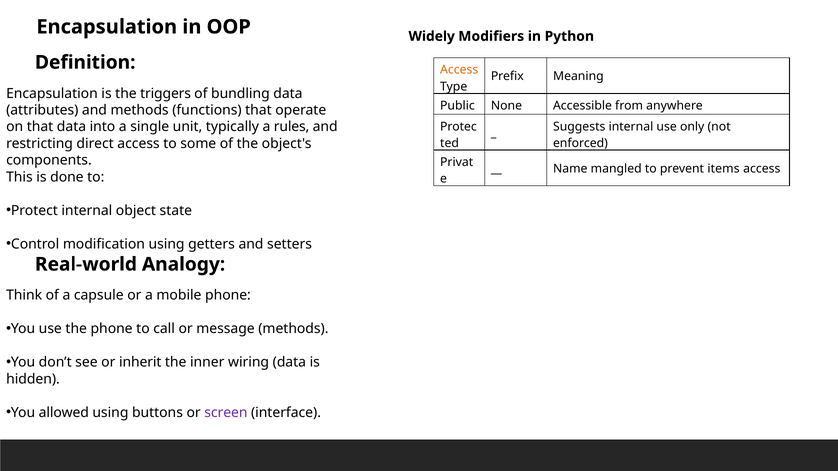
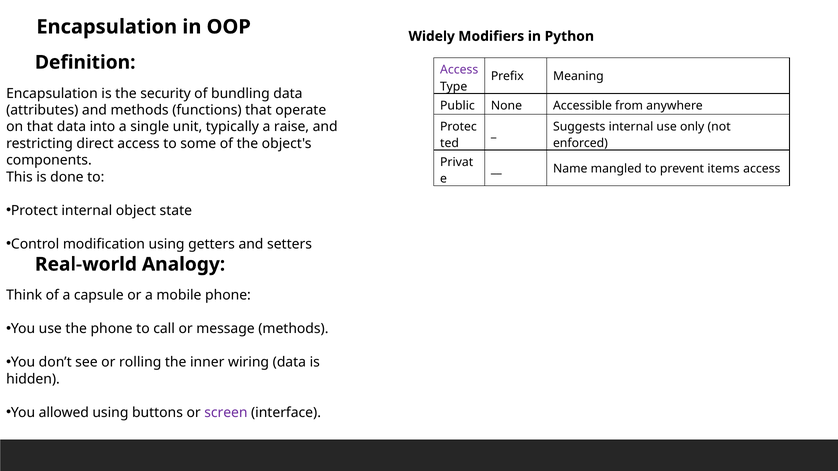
Access colour: orange -> purple (459, 70)
triggers: triggers -> security (166, 93)
rules: rules -> raise (292, 127)
inherit: inherit -> rolling (140, 363)
